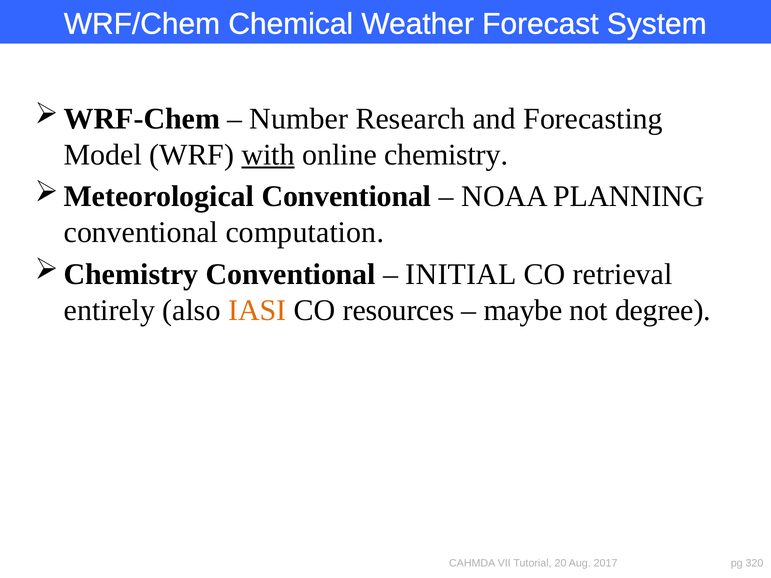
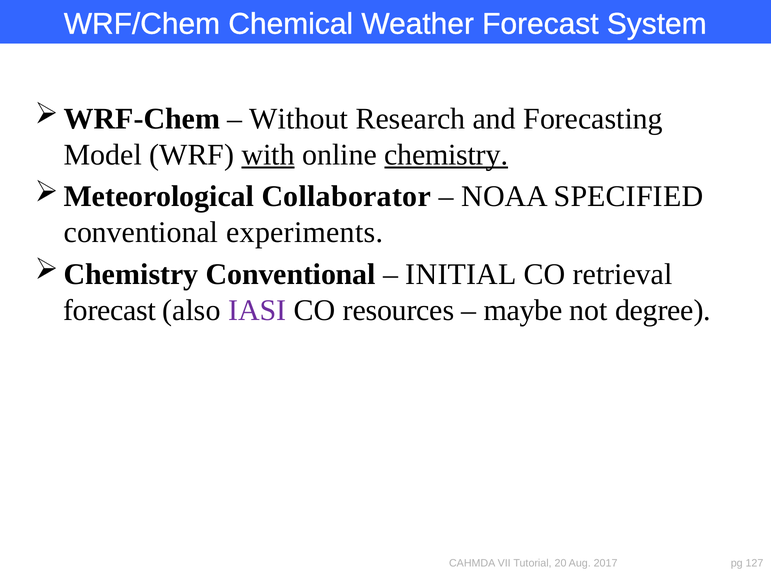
Number: Number -> Without (299, 119)
chemistry underline: none -> present (446, 155)
Conventional: Conventional -> Collaborator (346, 197)
PLANNING: PLANNING -> SPECIFIED (628, 197)
computation: computation -> experiments (305, 233)
entirely: entirely -> forecast (110, 310)
IASI colour: orange -> purple (257, 310)
320: 320 -> 127 (754, 564)
